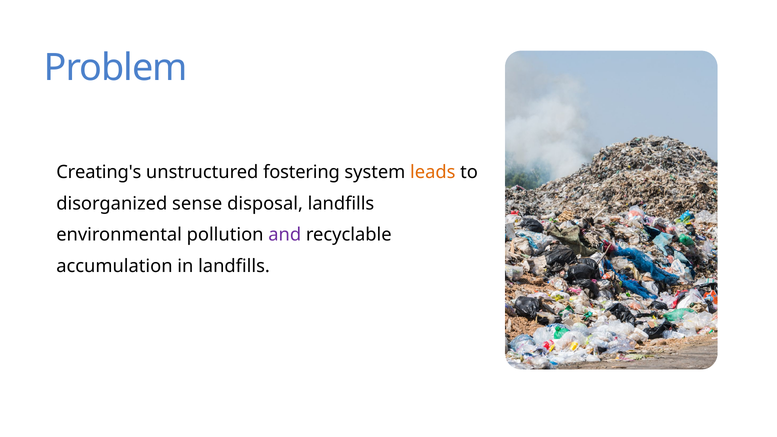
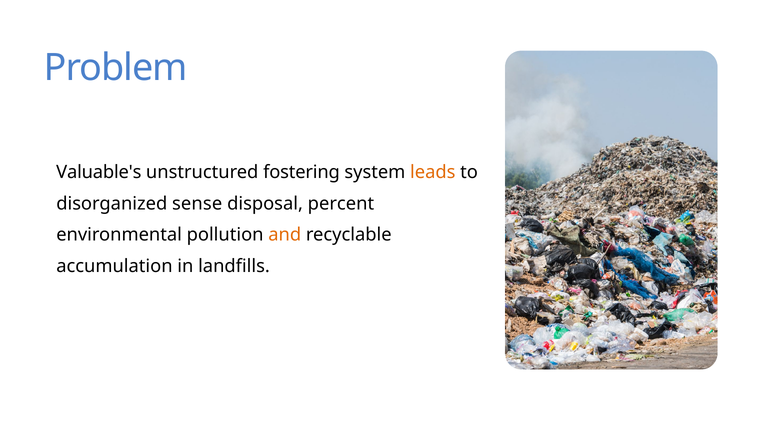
Creating's: Creating's -> Valuable's (99, 172)
disposal landfills: landfills -> percent (341, 204)
and colour: purple -> orange (285, 235)
